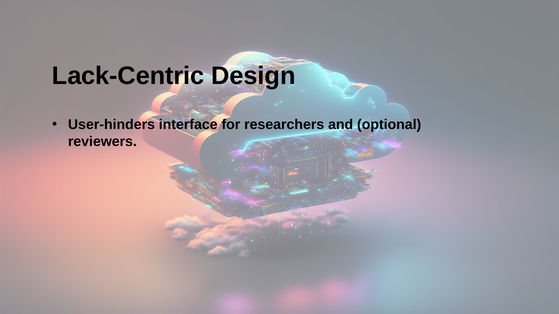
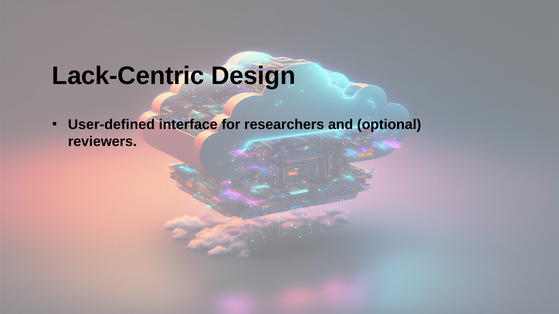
User-hinders: User-hinders -> User-defined (111, 125)
